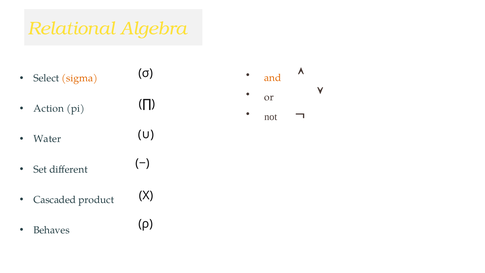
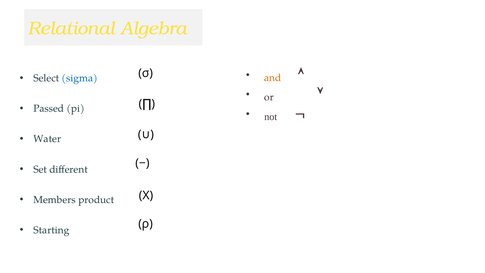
sigma colour: orange -> blue (80, 78)
Action: Action -> Passed (49, 109)
Cascaded: Cascaded -> Members (55, 200)
Behaves: Behaves -> Starting (51, 230)
